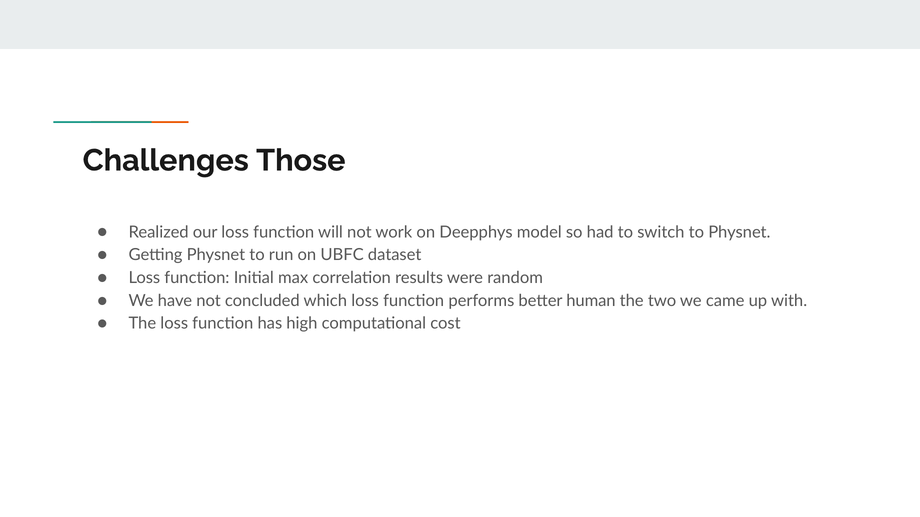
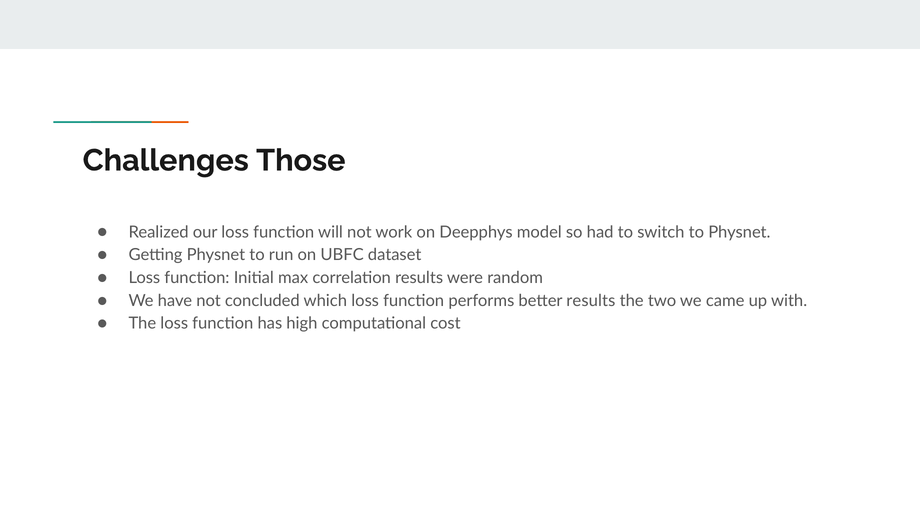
better human: human -> results (591, 301)
